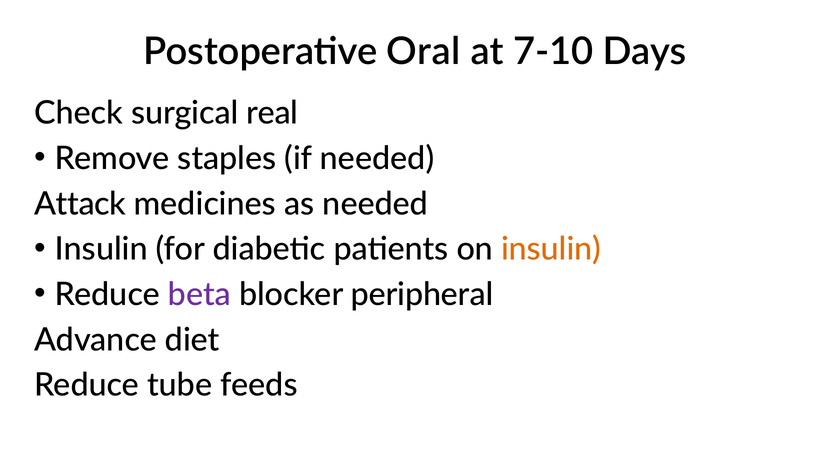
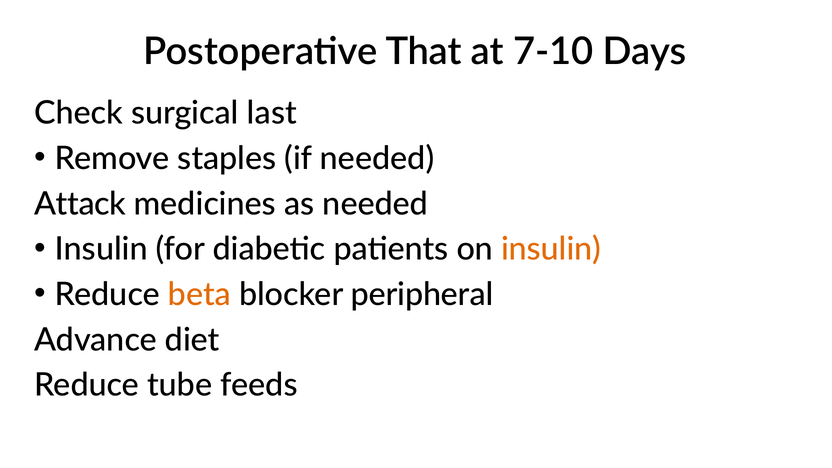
Oral: Oral -> That (424, 52)
real: real -> last (272, 113)
beta colour: purple -> orange (199, 295)
